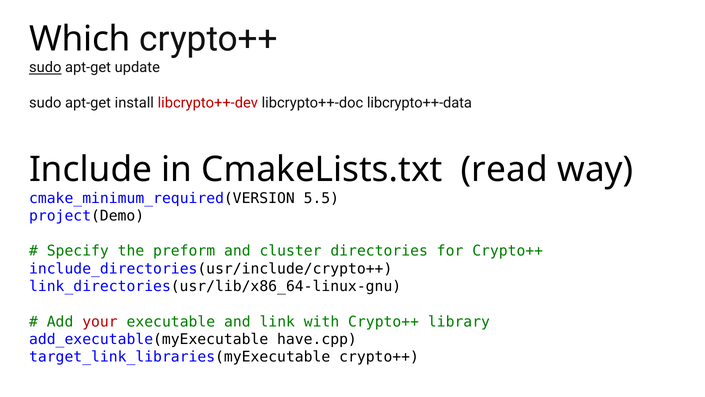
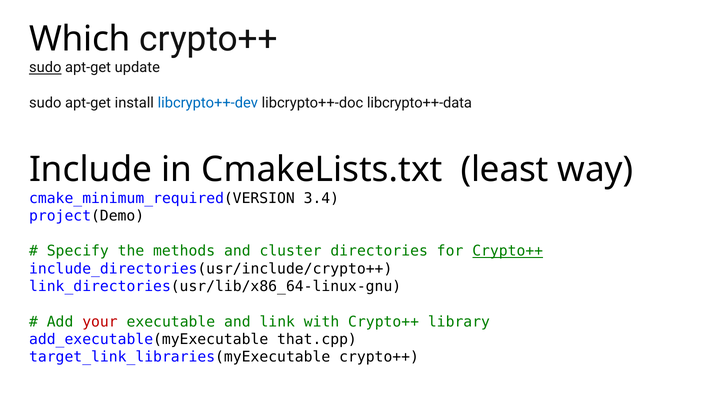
libcrypto++-dev colour: red -> blue (208, 103)
read: read -> least (505, 169)
5.5: 5.5 -> 3.4 (321, 198)
preform: preform -> methods (184, 251)
Crypto++ underline: none -> present (508, 251)
have.cpp: have.cpp -> that.cpp (317, 339)
